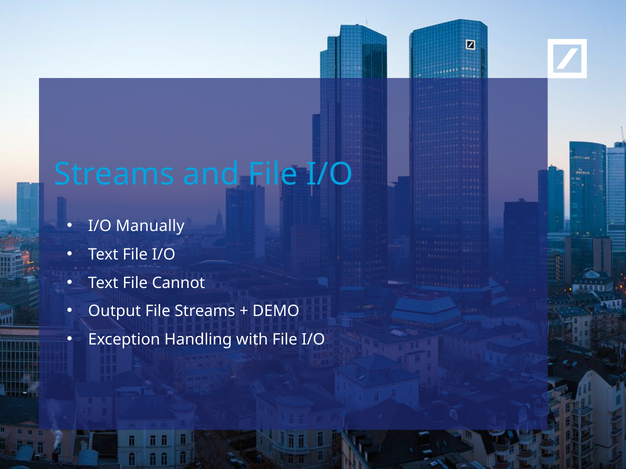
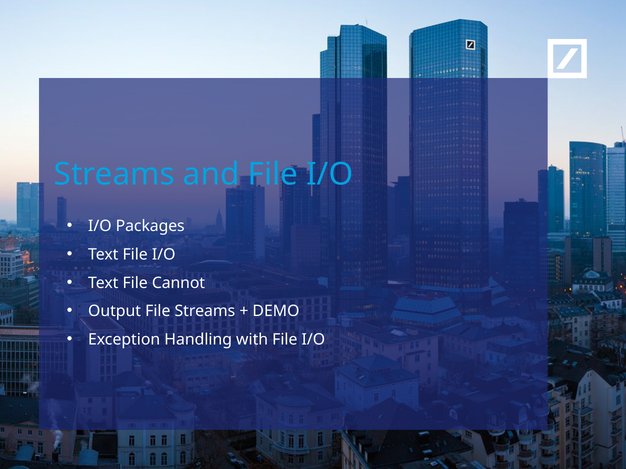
Manually: Manually -> Packages (150, 226)
